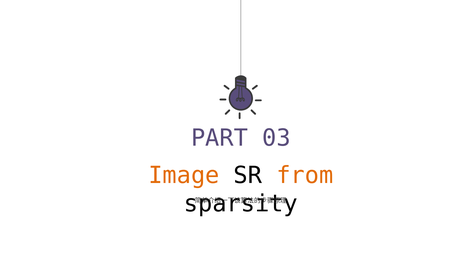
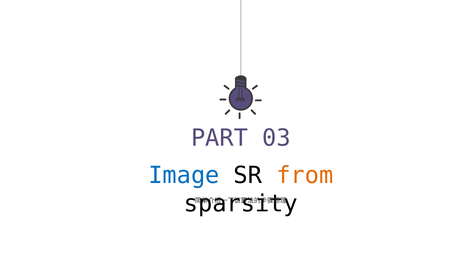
Image colour: orange -> blue (184, 175)
